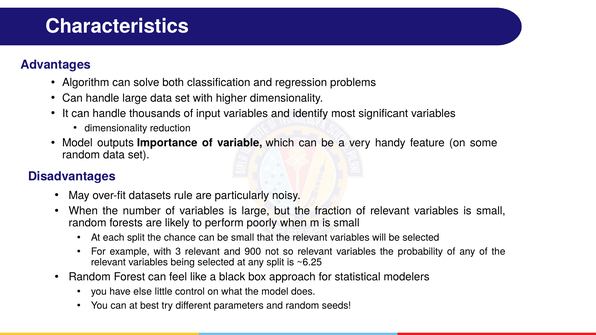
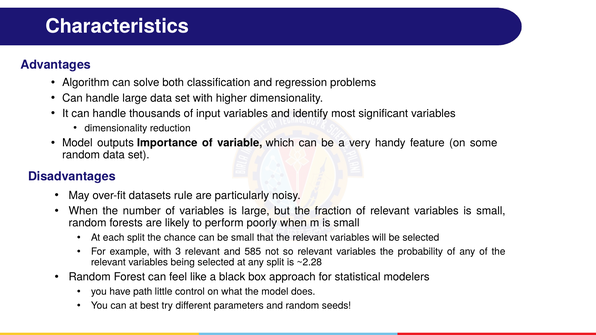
900: 900 -> 585 (253, 252)
~6.25: ~6.25 -> ~2.28 (309, 262)
else: else -> path (143, 292)
